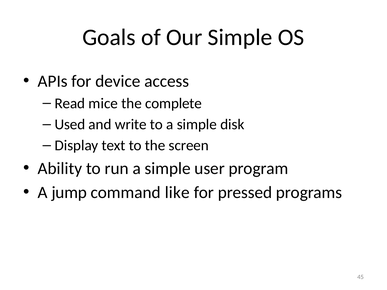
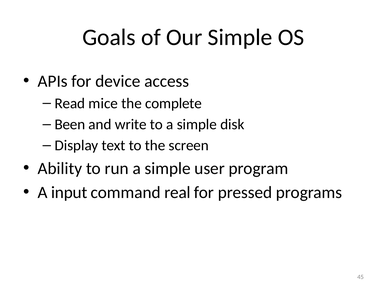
Used: Used -> Been (70, 124)
jump: jump -> input (69, 193)
like: like -> real (177, 193)
